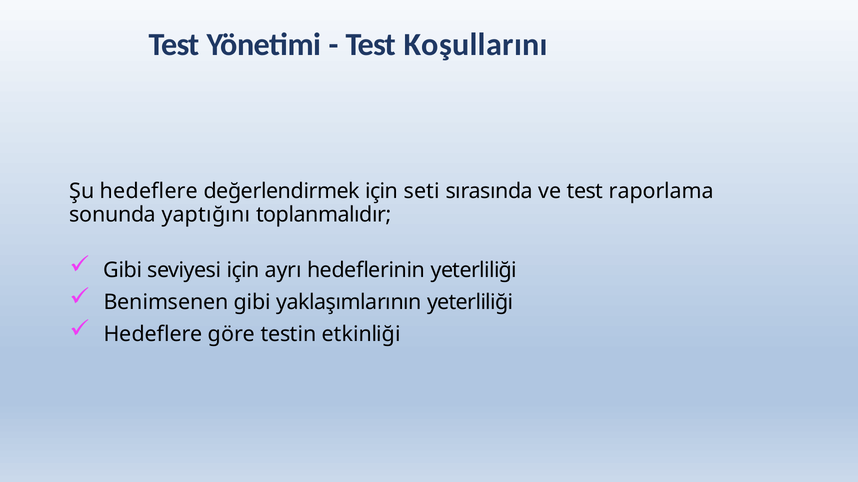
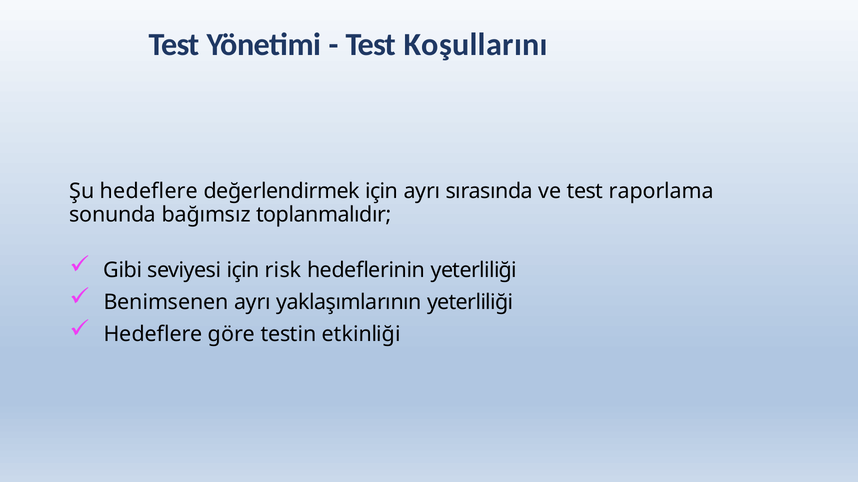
için seti: seti -> ayrı (422, 192)
yaptığını: yaptığını -> bağımsız (206, 215)
ayrı: ayrı -> risk (283, 270)
Benimsenen gibi: gibi -> ayrı (252, 303)
